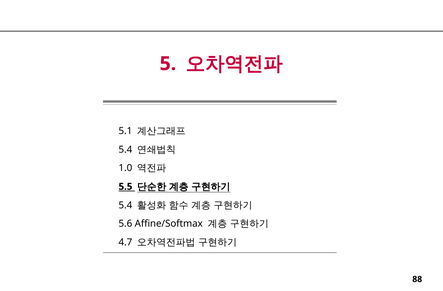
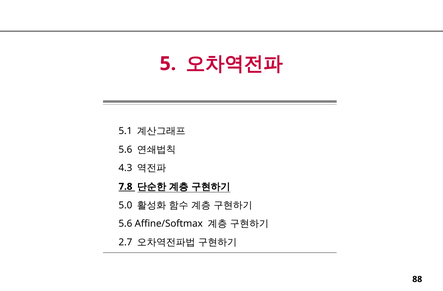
5.4: 5.4 -> 5.6 (125, 149)
1.0: 1.0 -> 4.3 (125, 168)
5.5: 5.5 -> 7.8 (125, 187)
5.4: 5.4 -> 5.0 (125, 205)
4.7: 4.7 -> 2.7 (125, 242)
